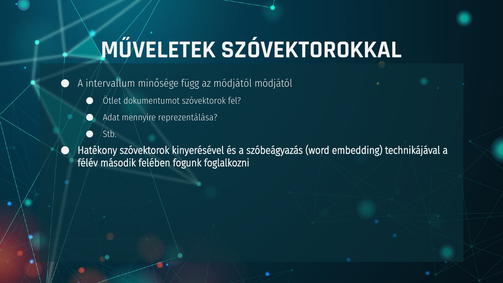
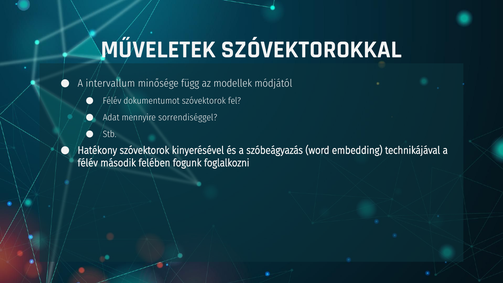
az módjától: módjától -> modellek (233, 83)
Ötlet: Ötlet -> Félév (112, 101)
reprezentálása: reprezentálása -> sorrendiséggel (188, 117)
